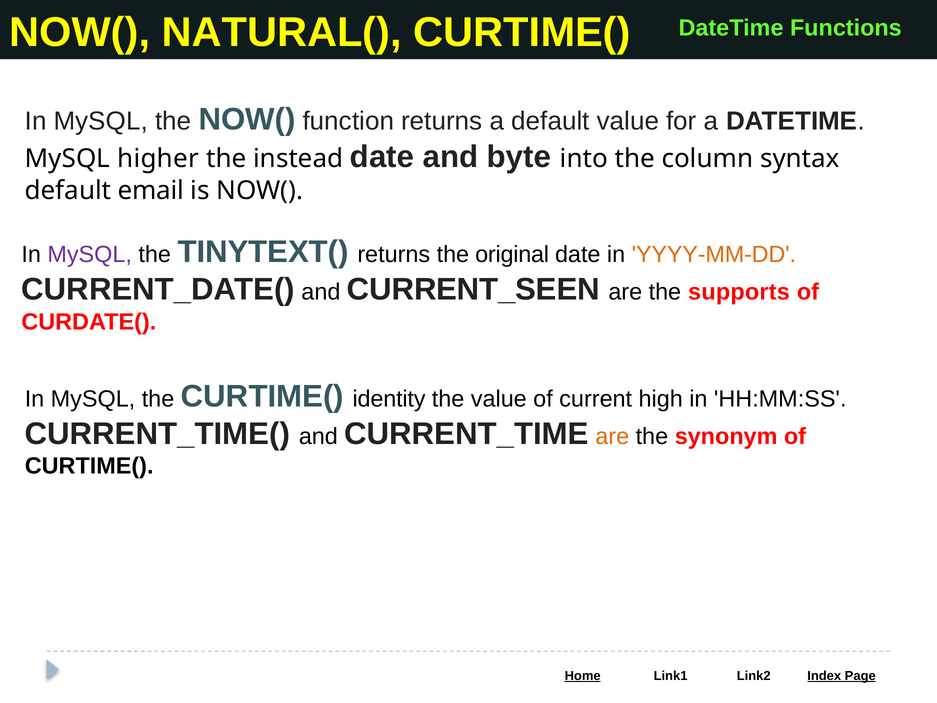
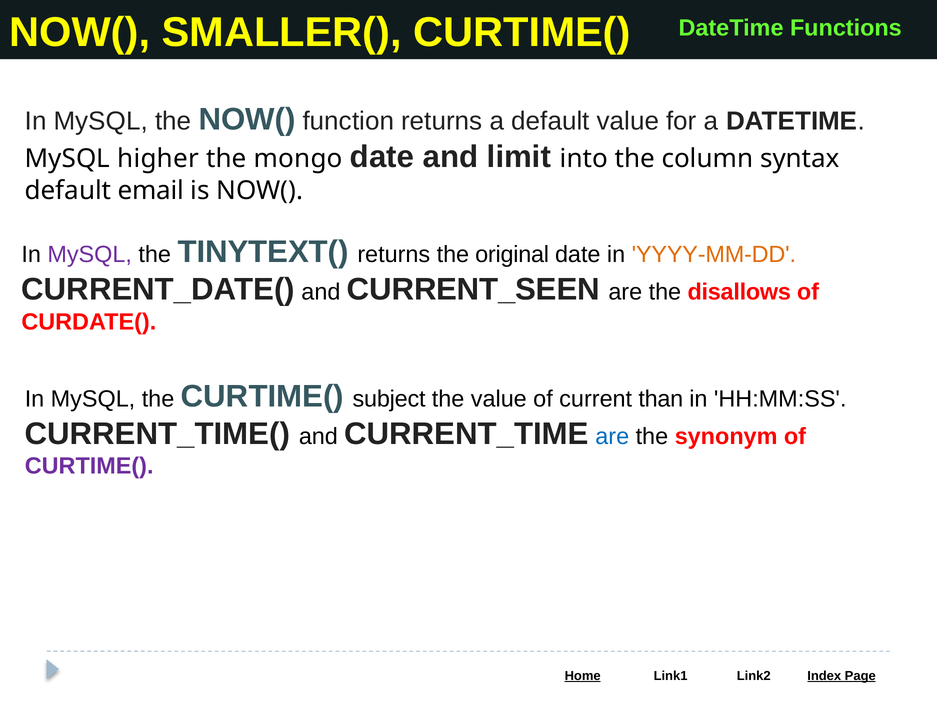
NATURAL(: NATURAL( -> SMALLER( (282, 33)
instead: instead -> mongo (298, 158)
byte: byte -> limit (519, 157)
supports: supports -> disallows (739, 292)
identity: identity -> subject (389, 399)
high: high -> than (661, 399)
are colour: orange -> blue (612, 436)
CURTIME( colour: black -> purple (89, 466)
